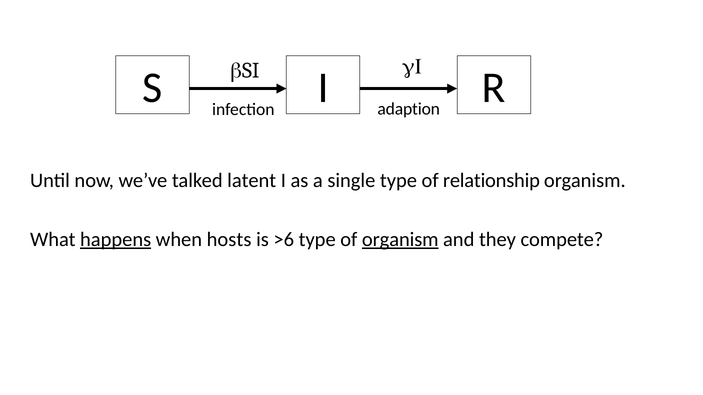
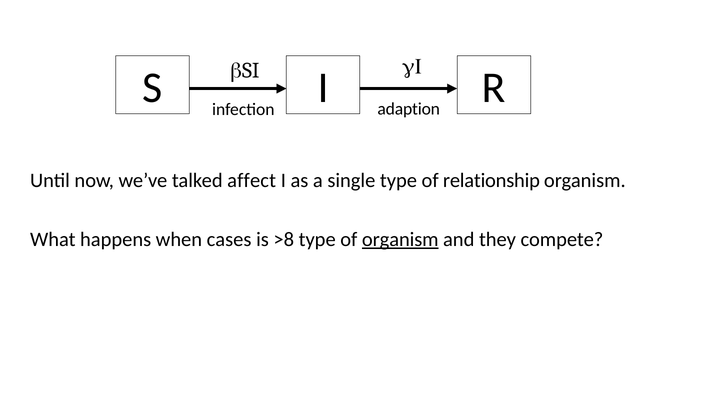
latent: latent -> affect (252, 181)
happens underline: present -> none (116, 240)
hosts: hosts -> cases (229, 240)
>6: >6 -> >8 (284, 240)
